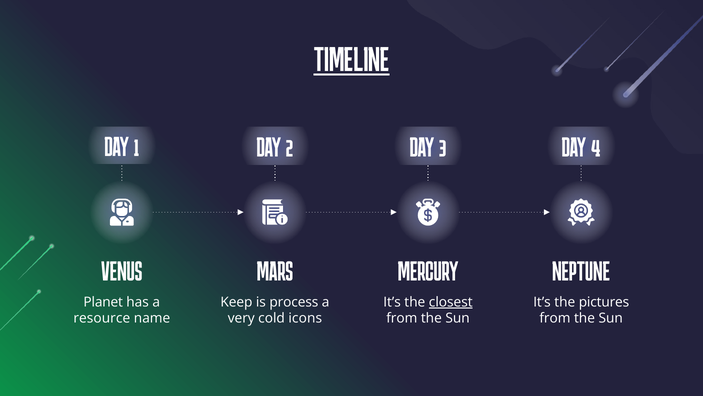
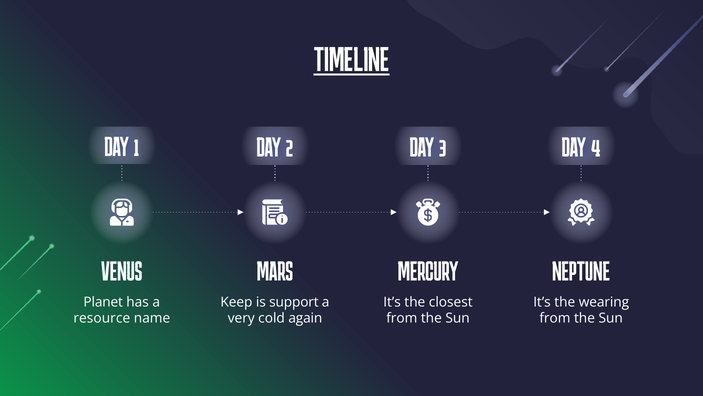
process: process -> support (294, 302)
closest underline: present -> none (451, 302)
pictures: pictures -> wearing (604, 302)
icons: icons -> again (305, 318)
